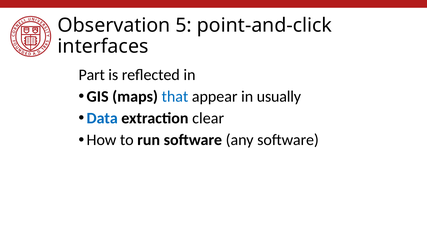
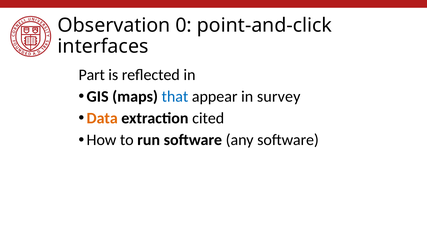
5: 5 -> 0 (184, 25)
usually: usually -> survey (279, 97)
Data colour: blue -> orange (102, 118)
clear: clear -> cited (208, 118)
